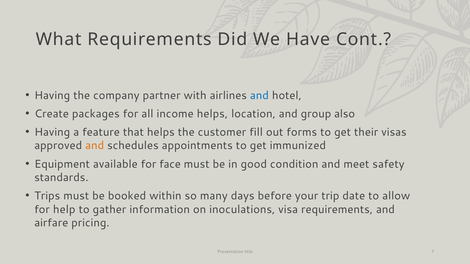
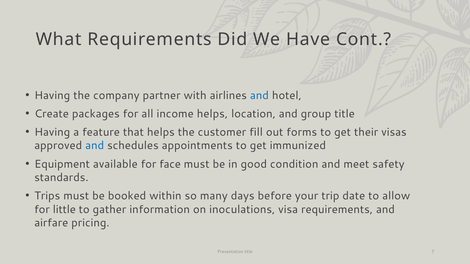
group also: also -> title (345, 114)
and colour: orange -> blue (95, 146)
help: help -> little (64, 210)
